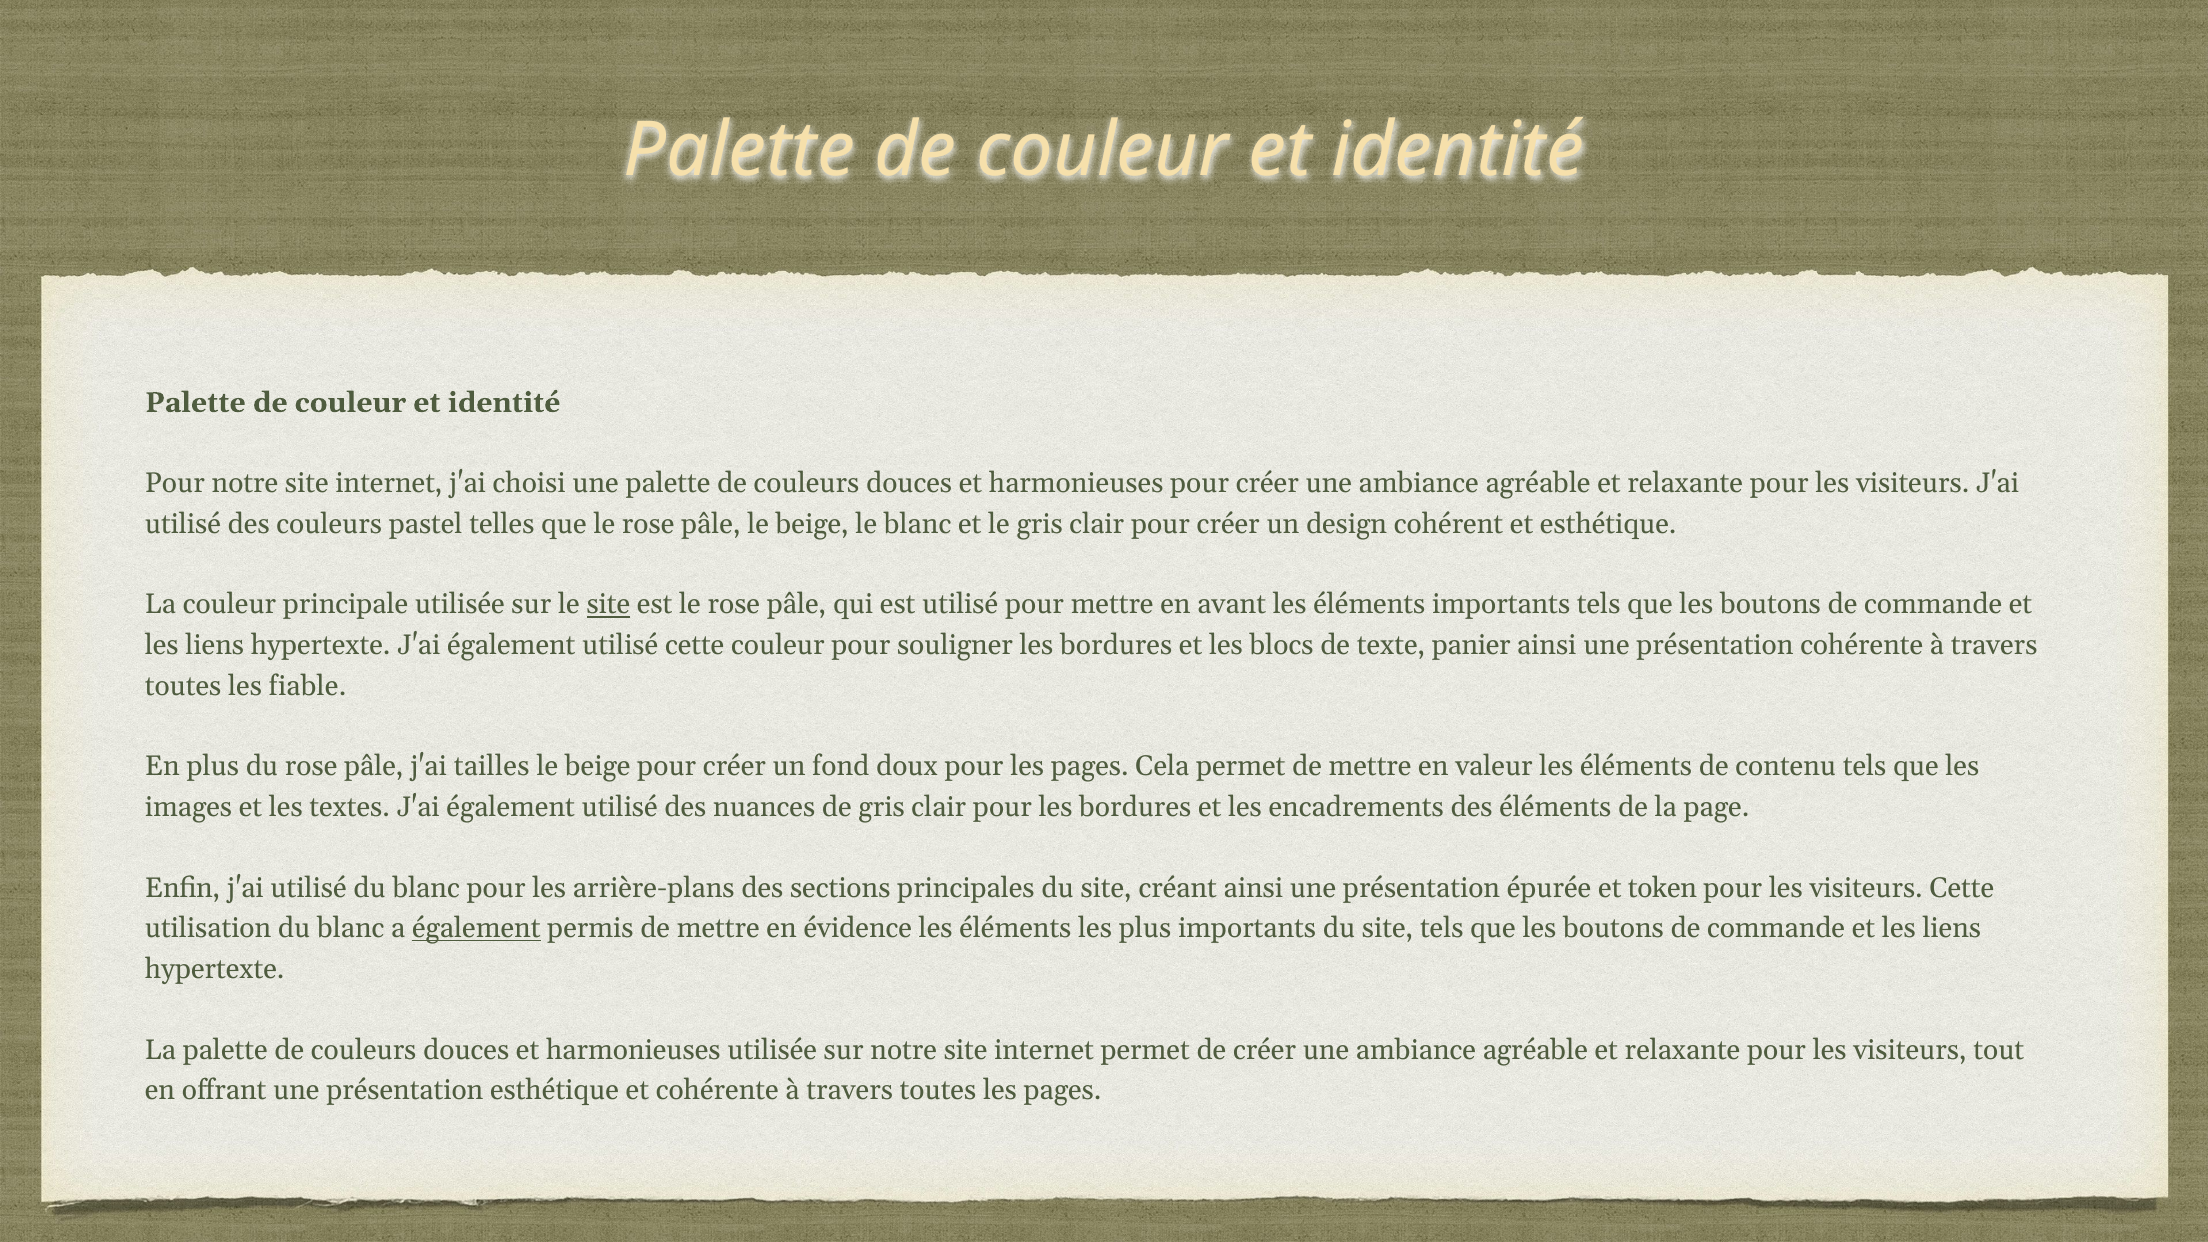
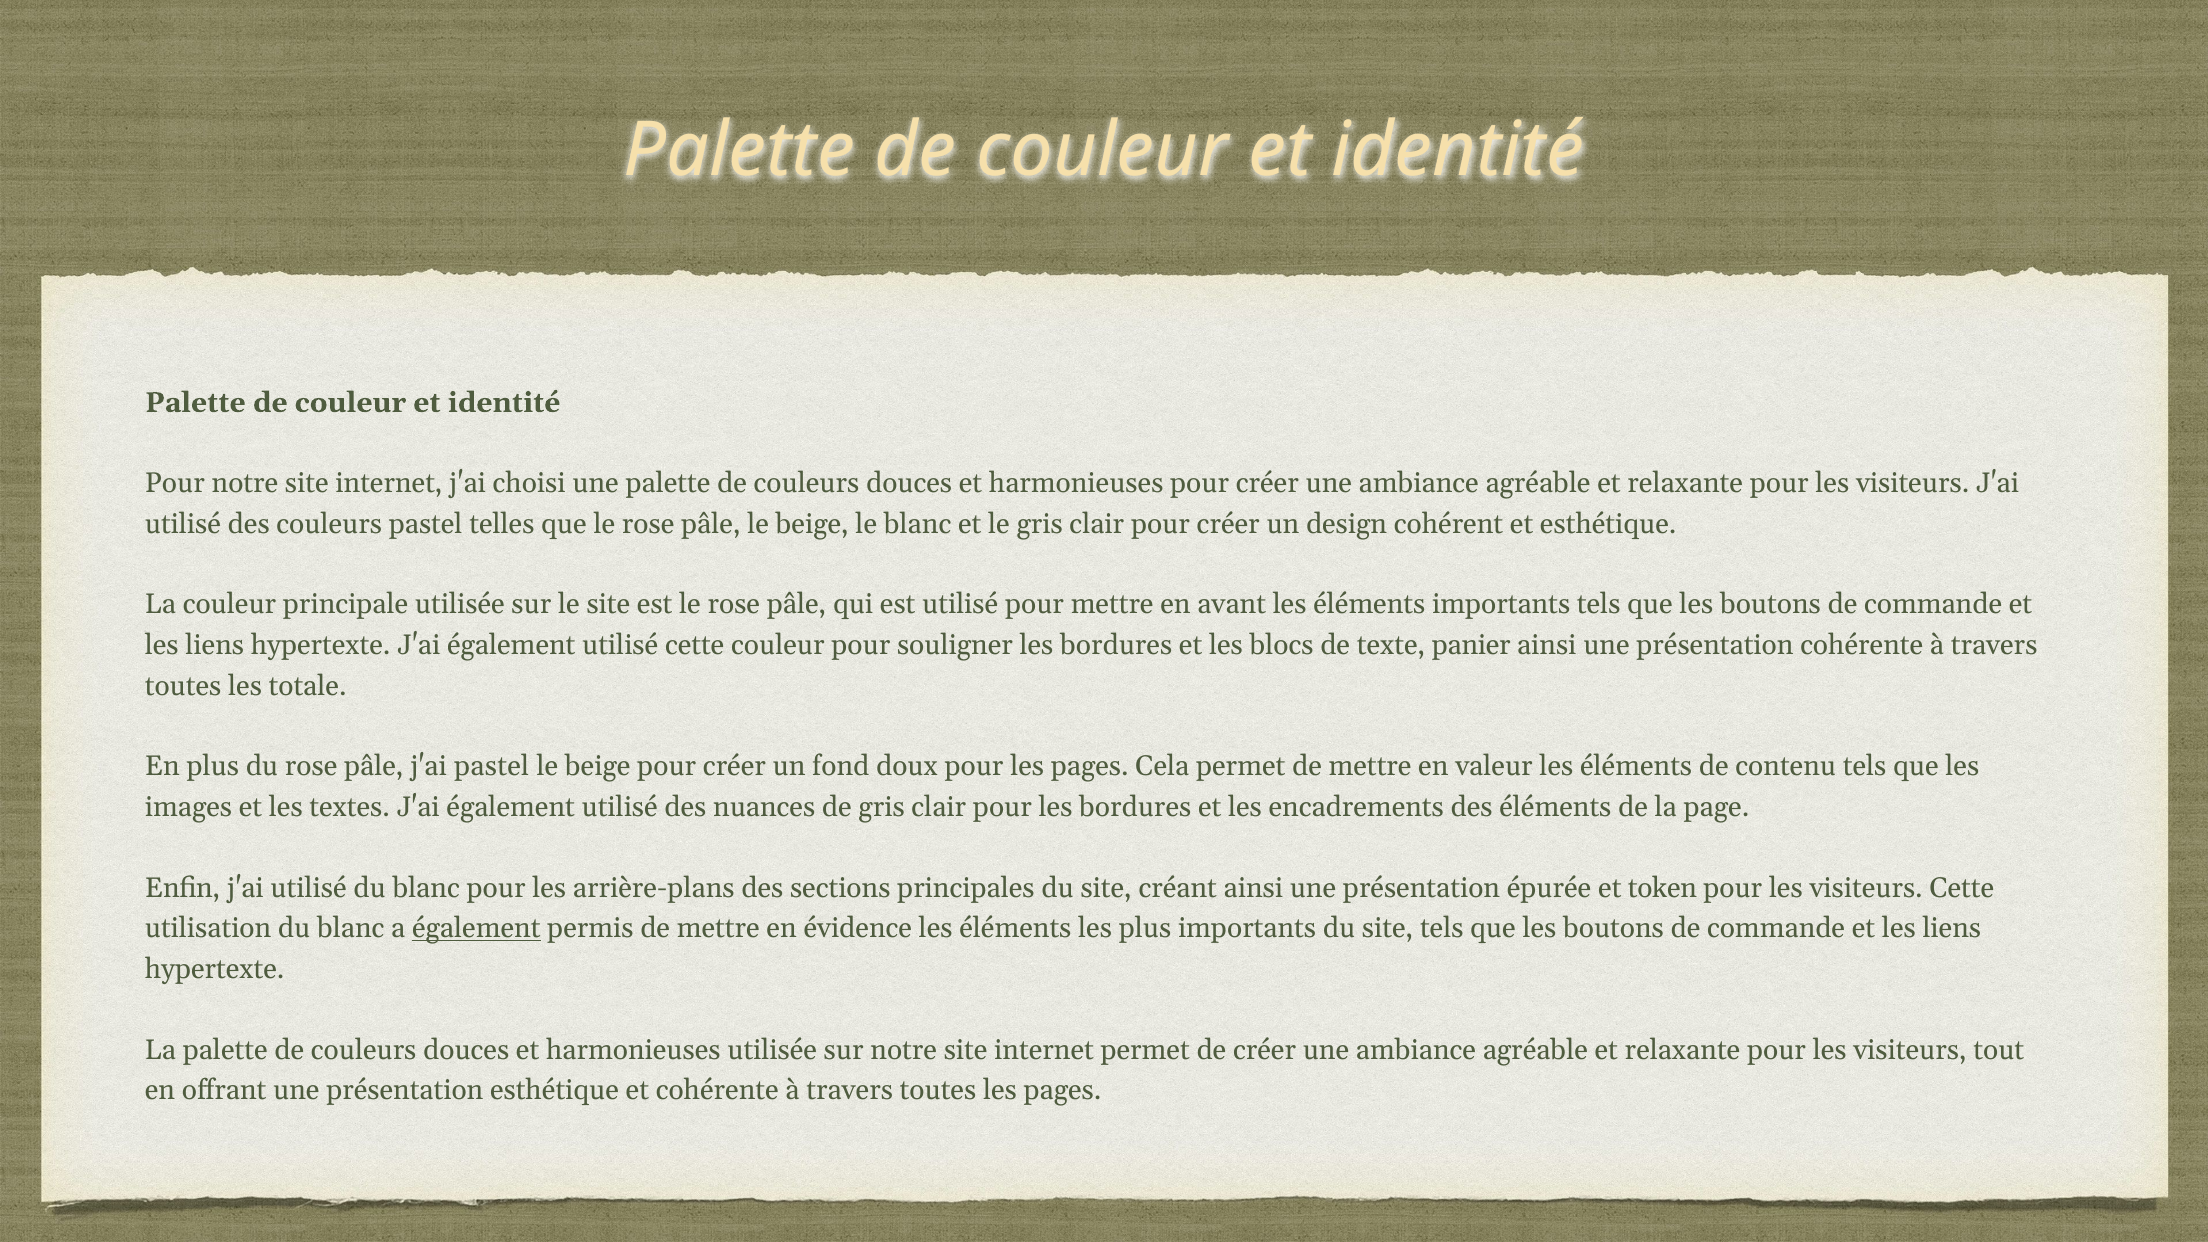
site underline: present -> none (608, 605)
fiable: fiable -> totale (308, 686)
j'ai tailles: tailles -> pastel (492, 767)
